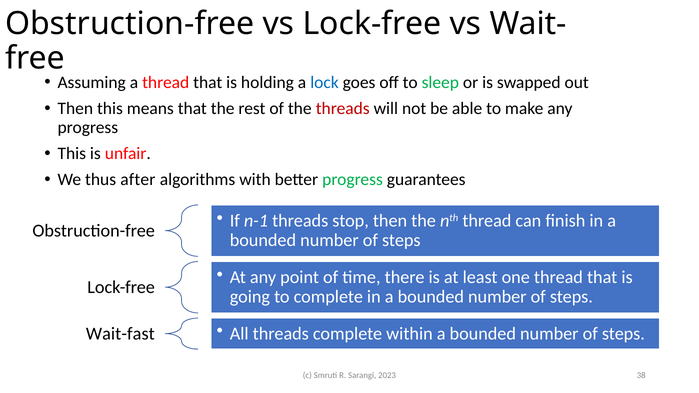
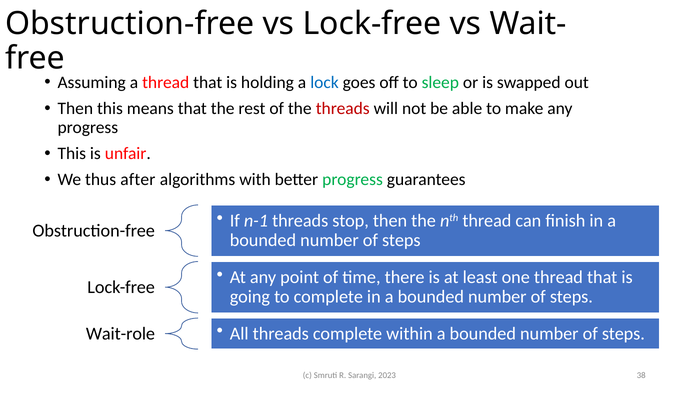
Wait-fast: Wait-fast -> Wait-role (120, 334)
